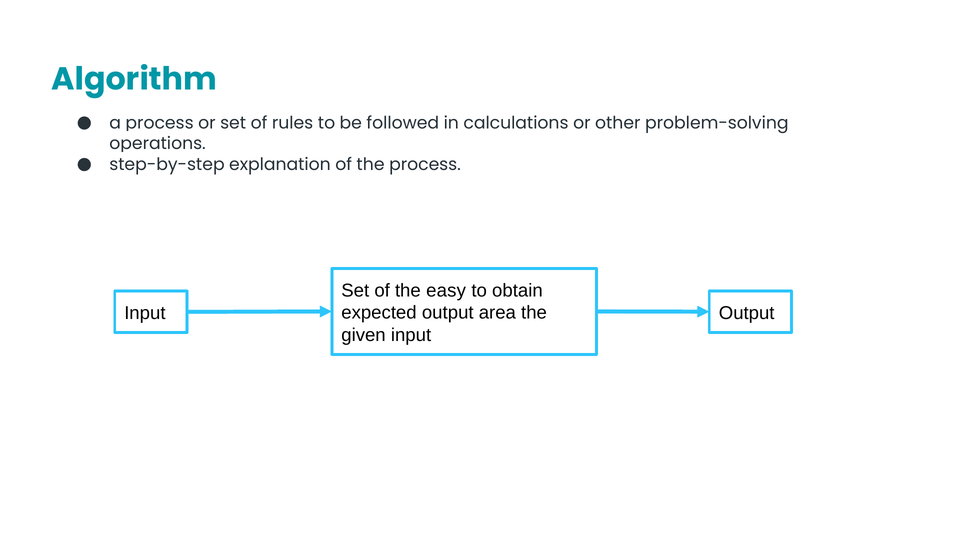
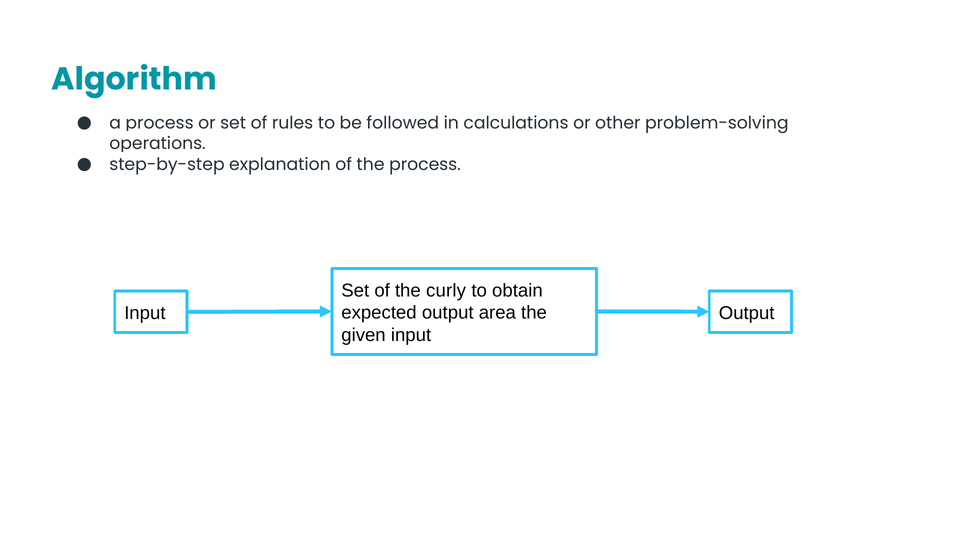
easy: easy -> curly (446, 291)
